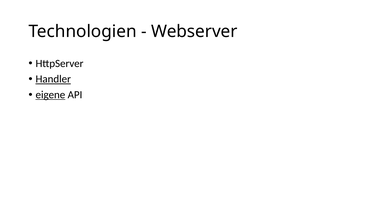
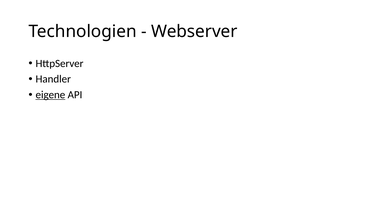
Handler underline: present -> none (53, 79)
